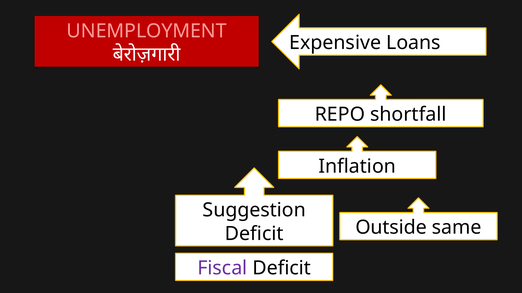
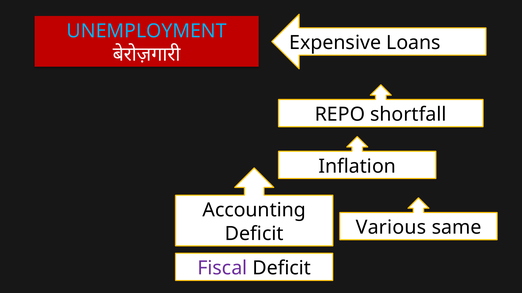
UNEMPLOYMENT colour: pink -> light blue (147, 31)
Suggestion: Suggestion -> Accounting (254, 211)
Outside: Outside -> Various (391, 228)
